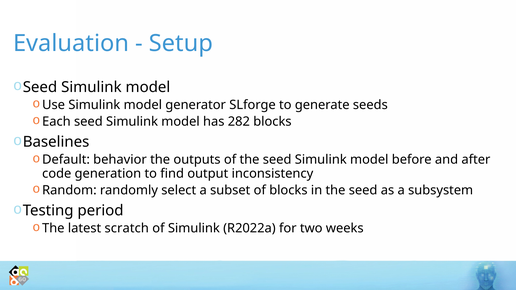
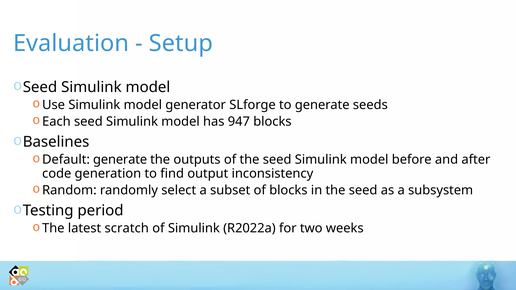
282: 282 -> 947 (239, 122)
Default behavior: behavior -> generate (120, 160)
